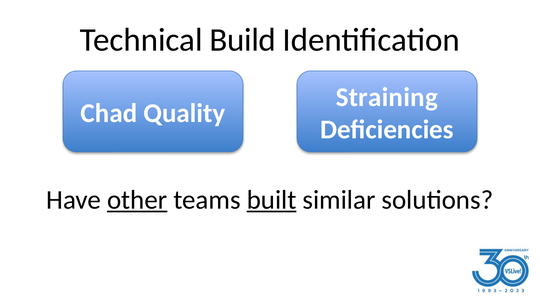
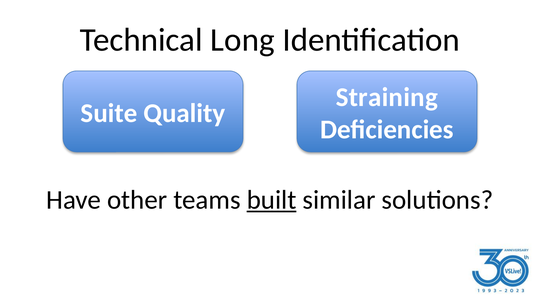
Build: Build -> Long (242, 40)
Chad: Chad -> Suite (109, 113)
other underline: present -> none (137, 200)
